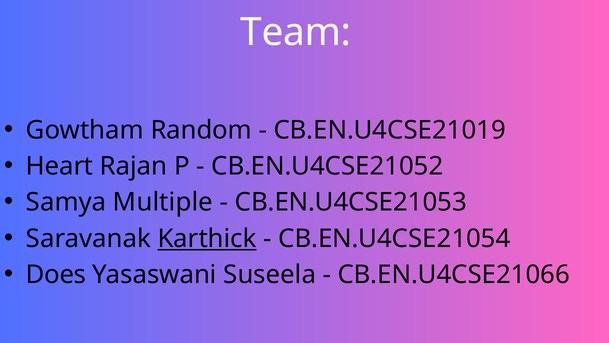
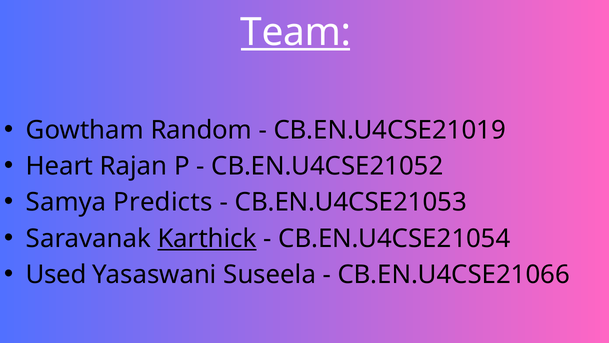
Team underline: none -> present (296, 32)
Multiple: Multiple -> Predicts (163, 202)
Does: Does -> Used (56, 274)
